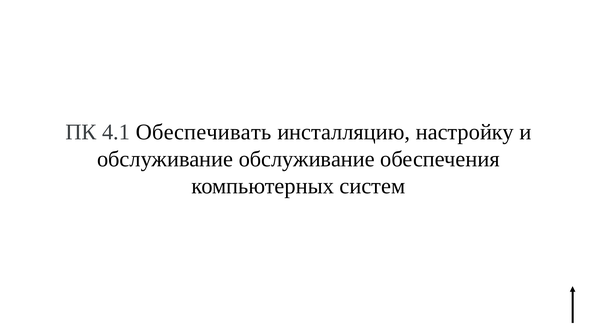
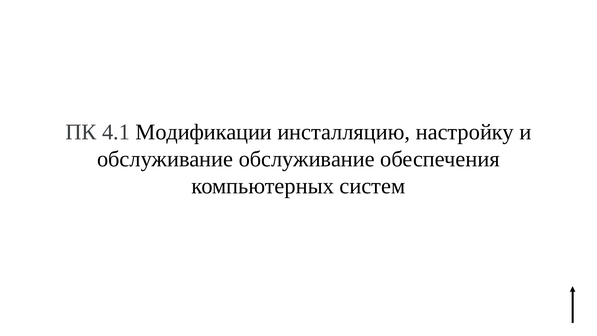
Обеспечивать: Обеспечивать -> Модификации (204, 132)
